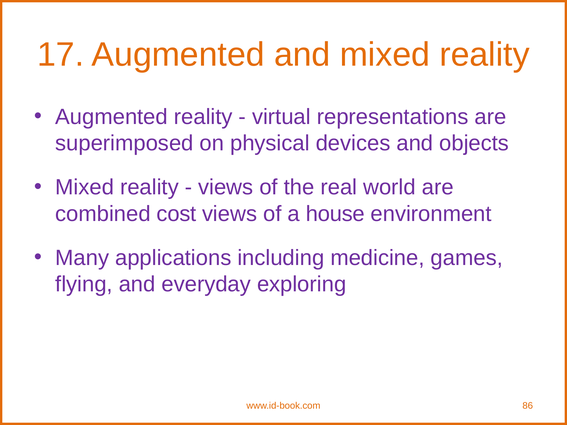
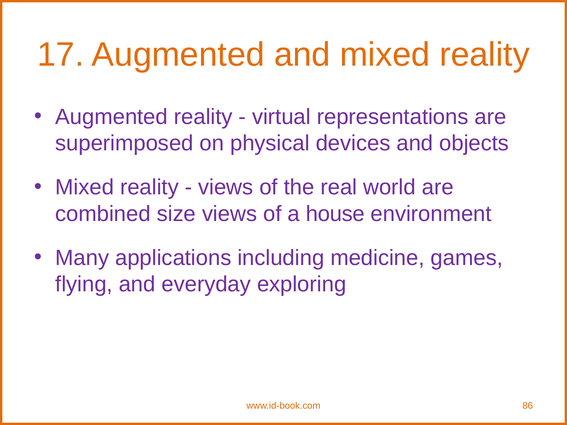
cost: cost -> size (176, 214)
